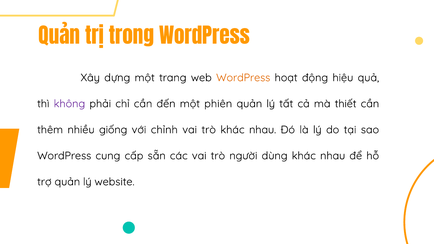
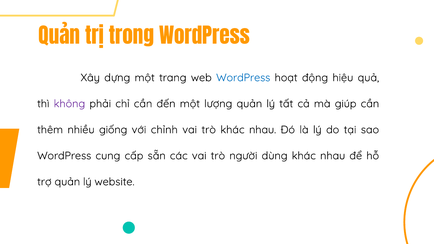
WordPress colour: orange -> blue (243, 78)
phiên: phiên -> lượng (218, 104)
thiết: thiết -> giúp (346, 104)
